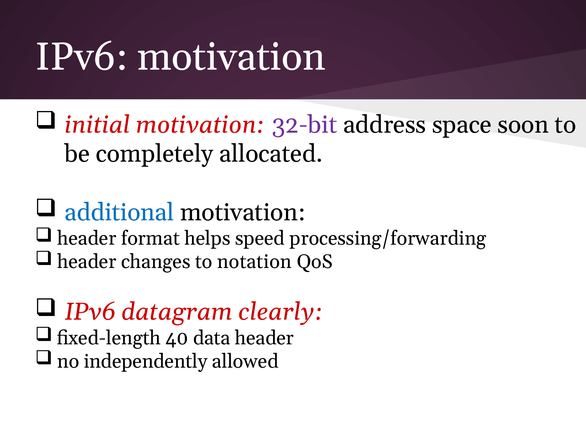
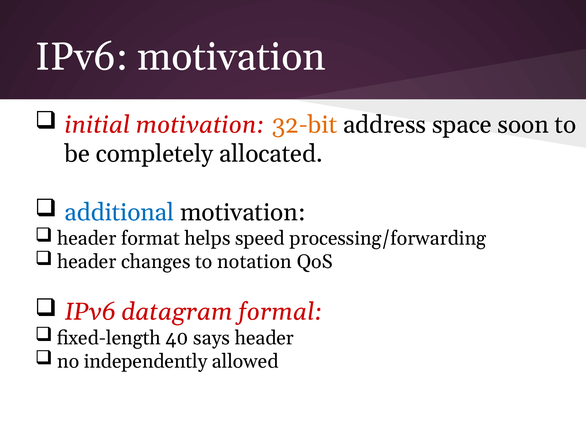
32-bit colour: purple -> orange (304, 125)
clearly: clearly -> formal (281, 312)
data: data -> says (212, 338)
